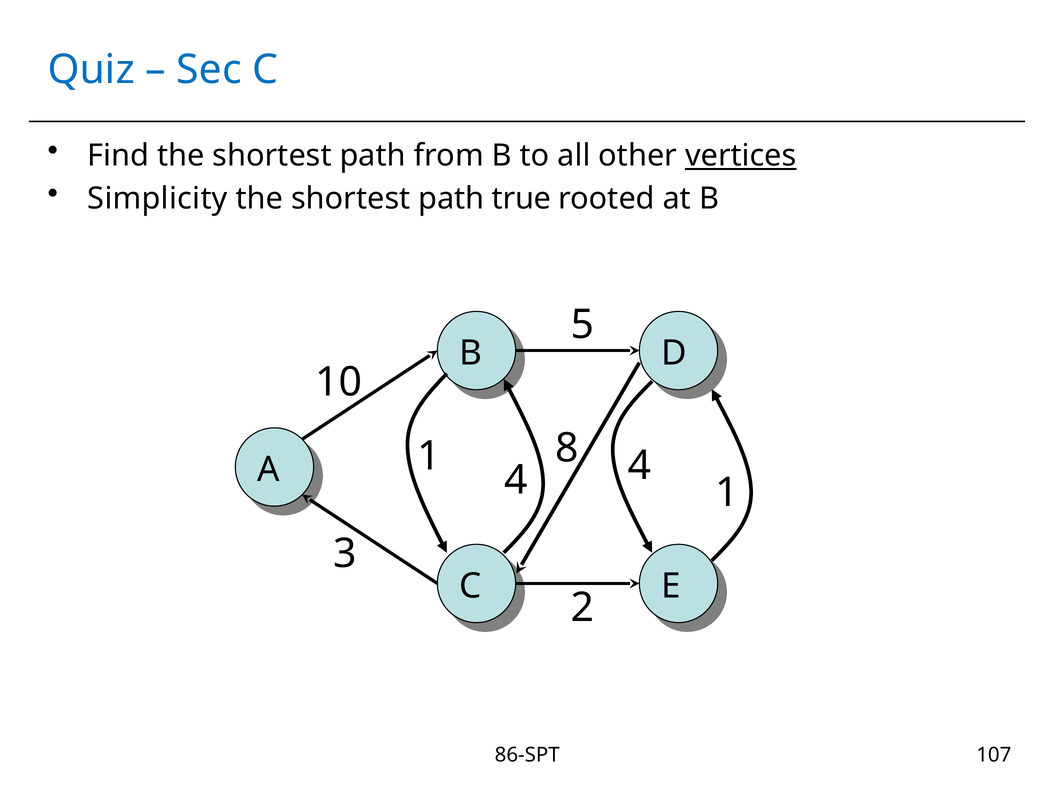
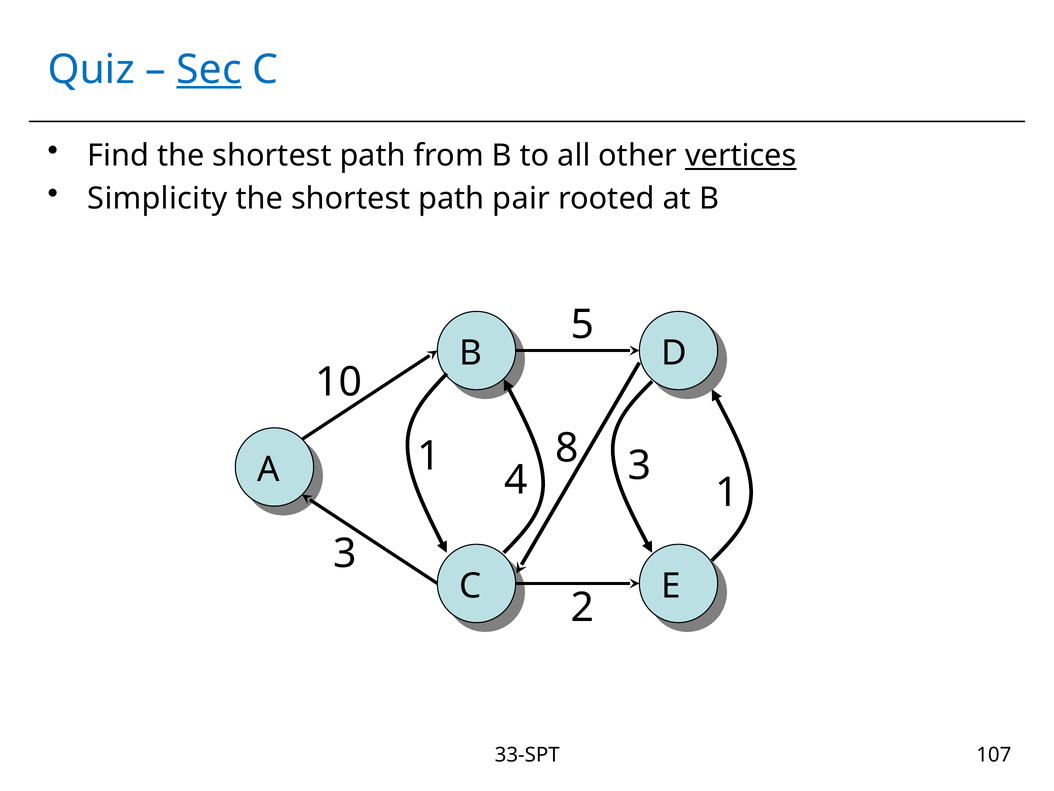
Sec underline: none -> present (209, 69)
true: true -> pair (521, 199)
4 4: 4 -> 3 (639, 465)
86-SPT: 86-SPT -> 33-SPT (527, 755)
